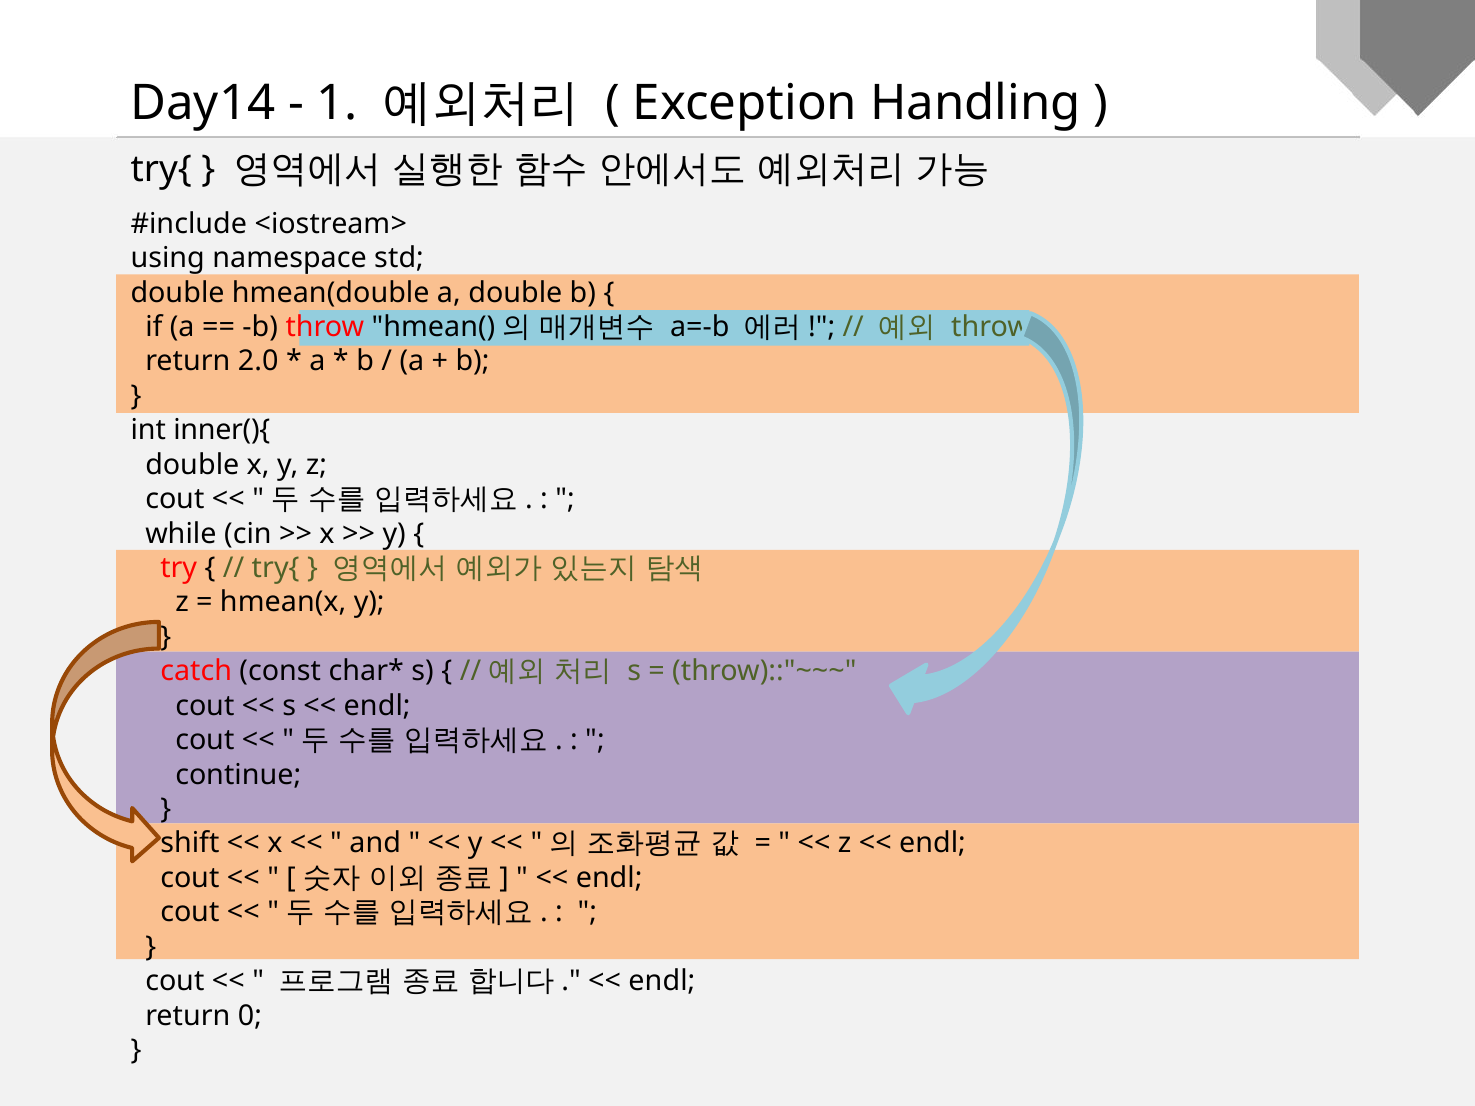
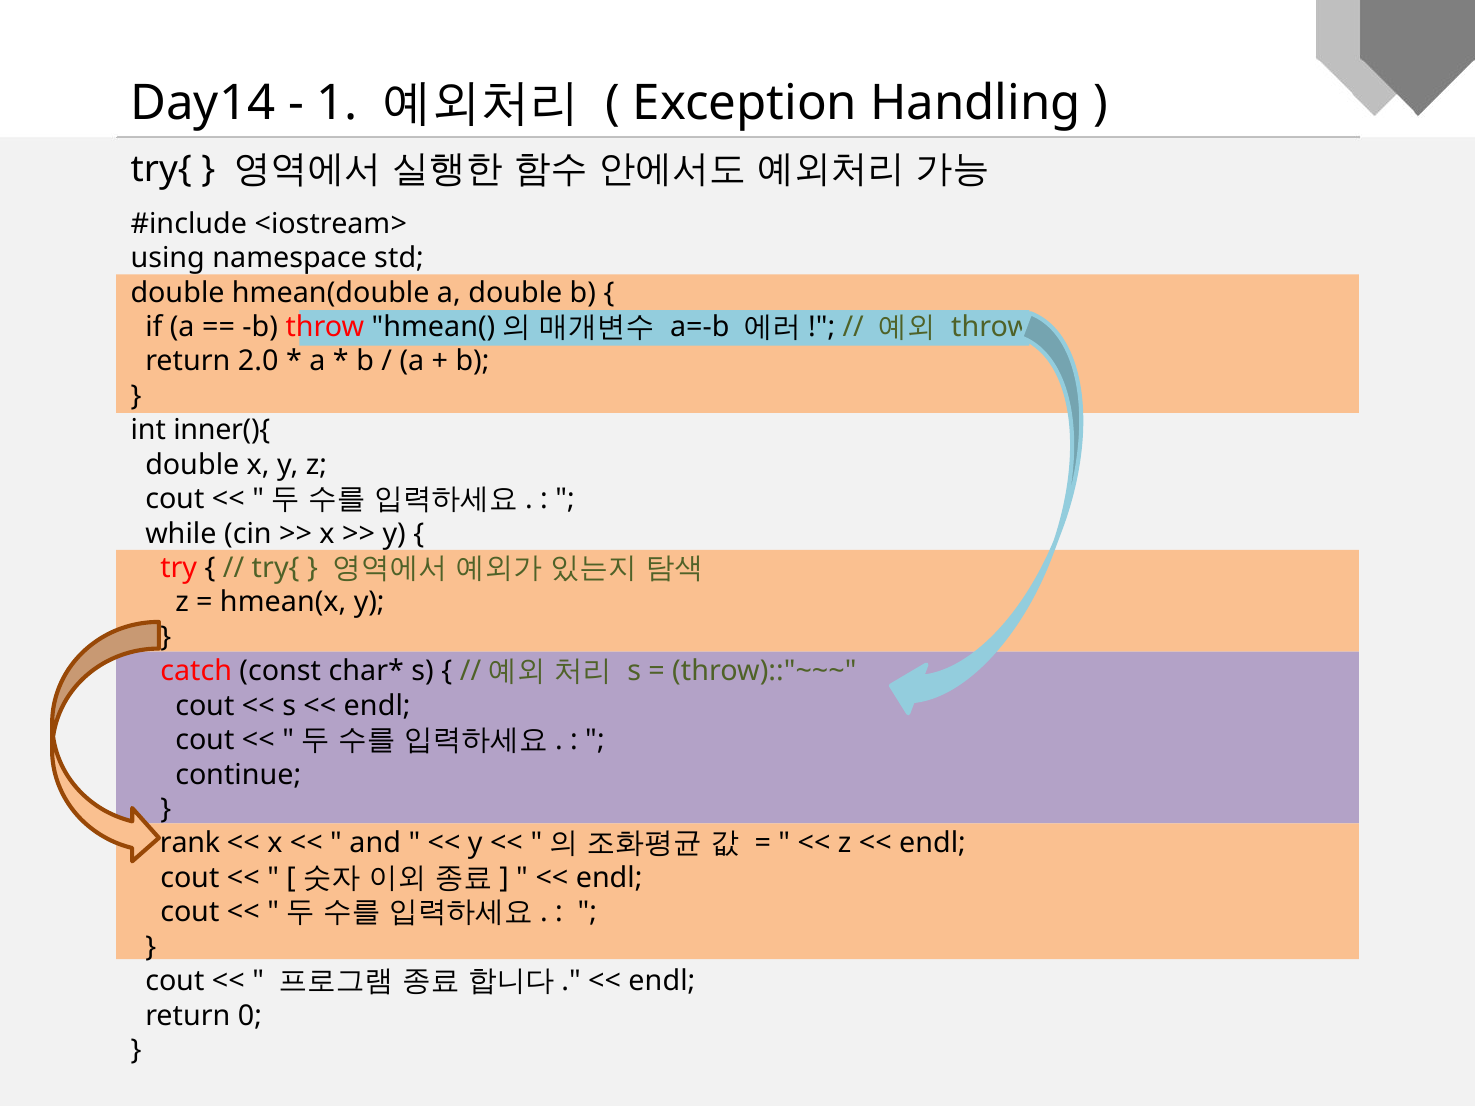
shift: shift -> rank (190, 844)
